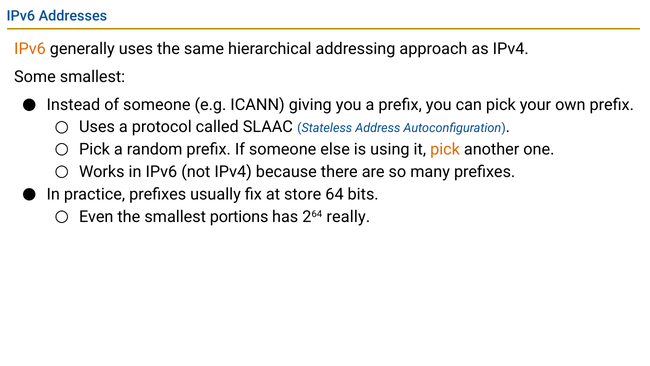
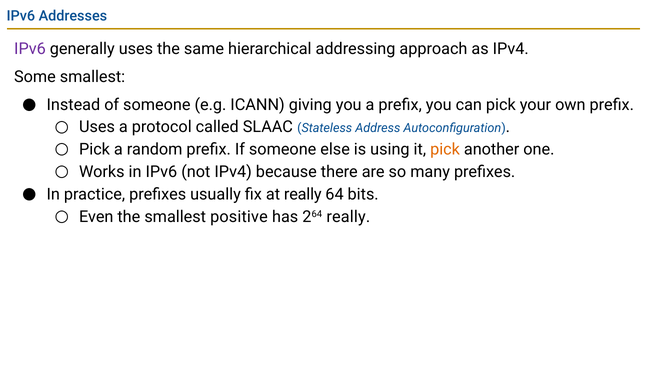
IPv6 colour: orange -> purple (30, 49)
at store: store -> really (303, 194)
portions: portions -> positive (239, 217)
